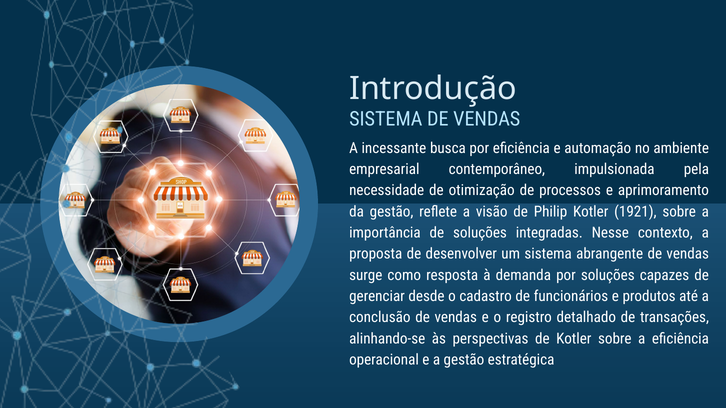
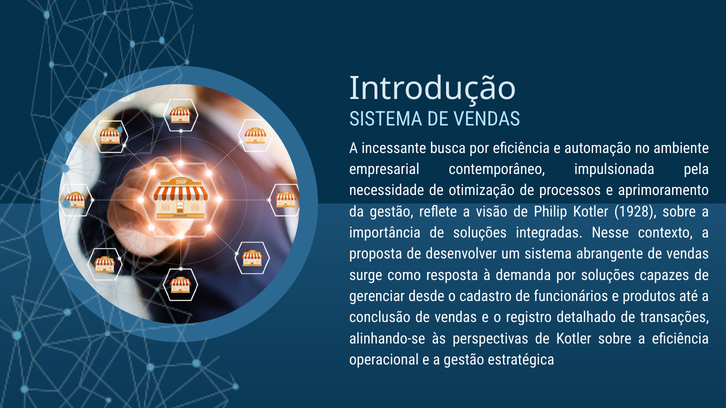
1921: 1921 -> 1928 (635, 212)
